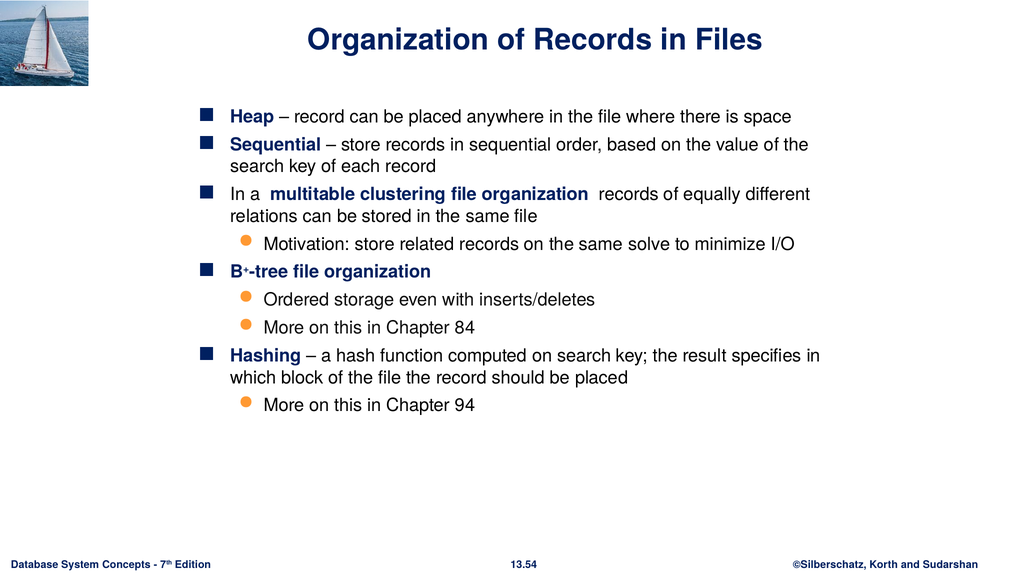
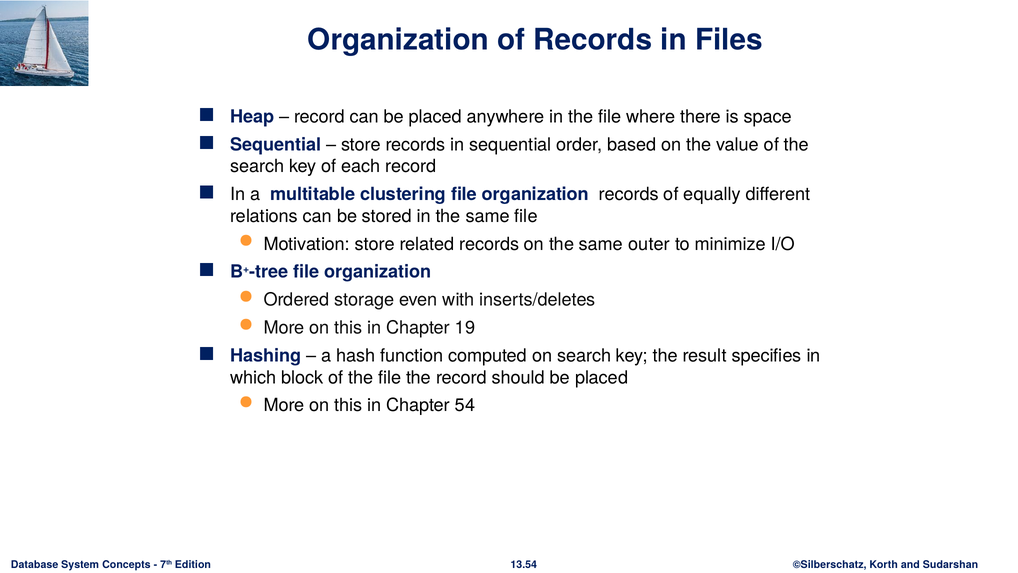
solve: solve -> outer (649, 244)
84: 84 -> 19 (465, 328)
94: 94 -> 54 (465, 405)
